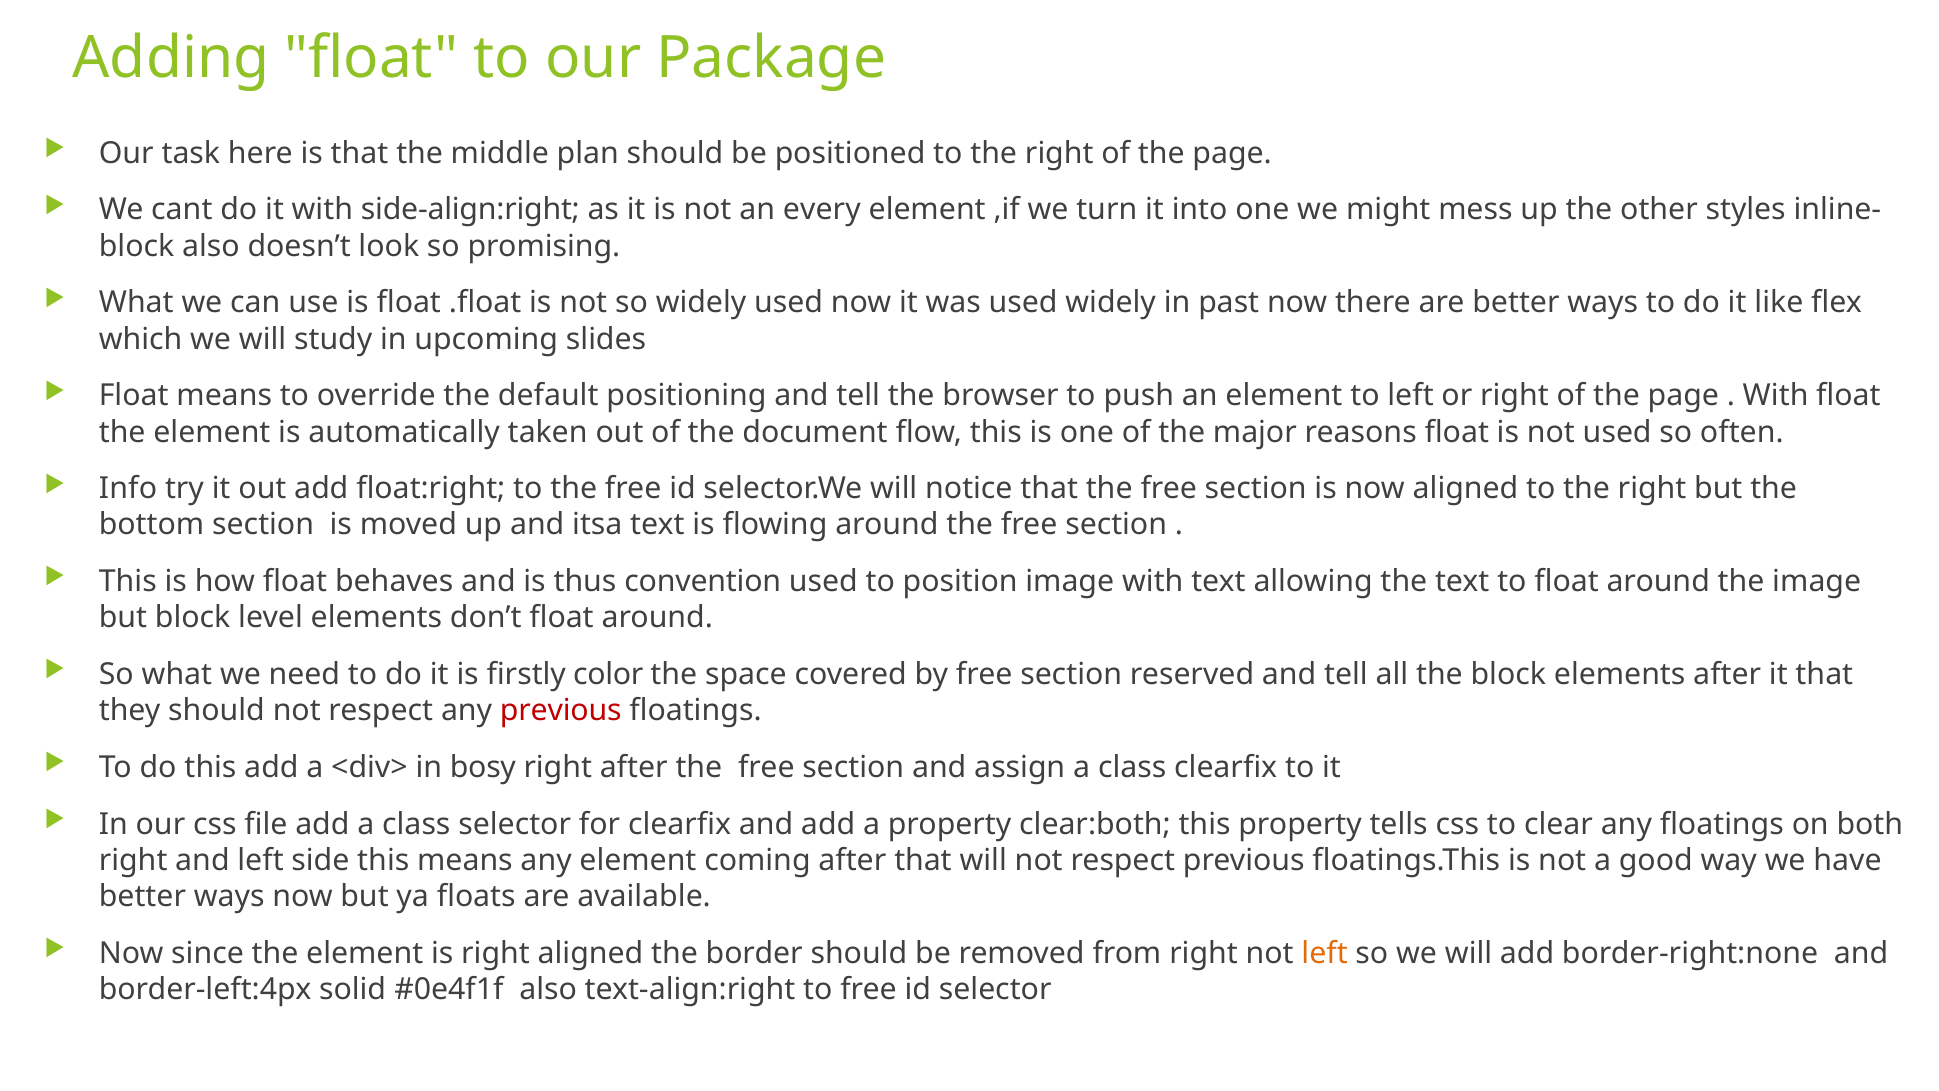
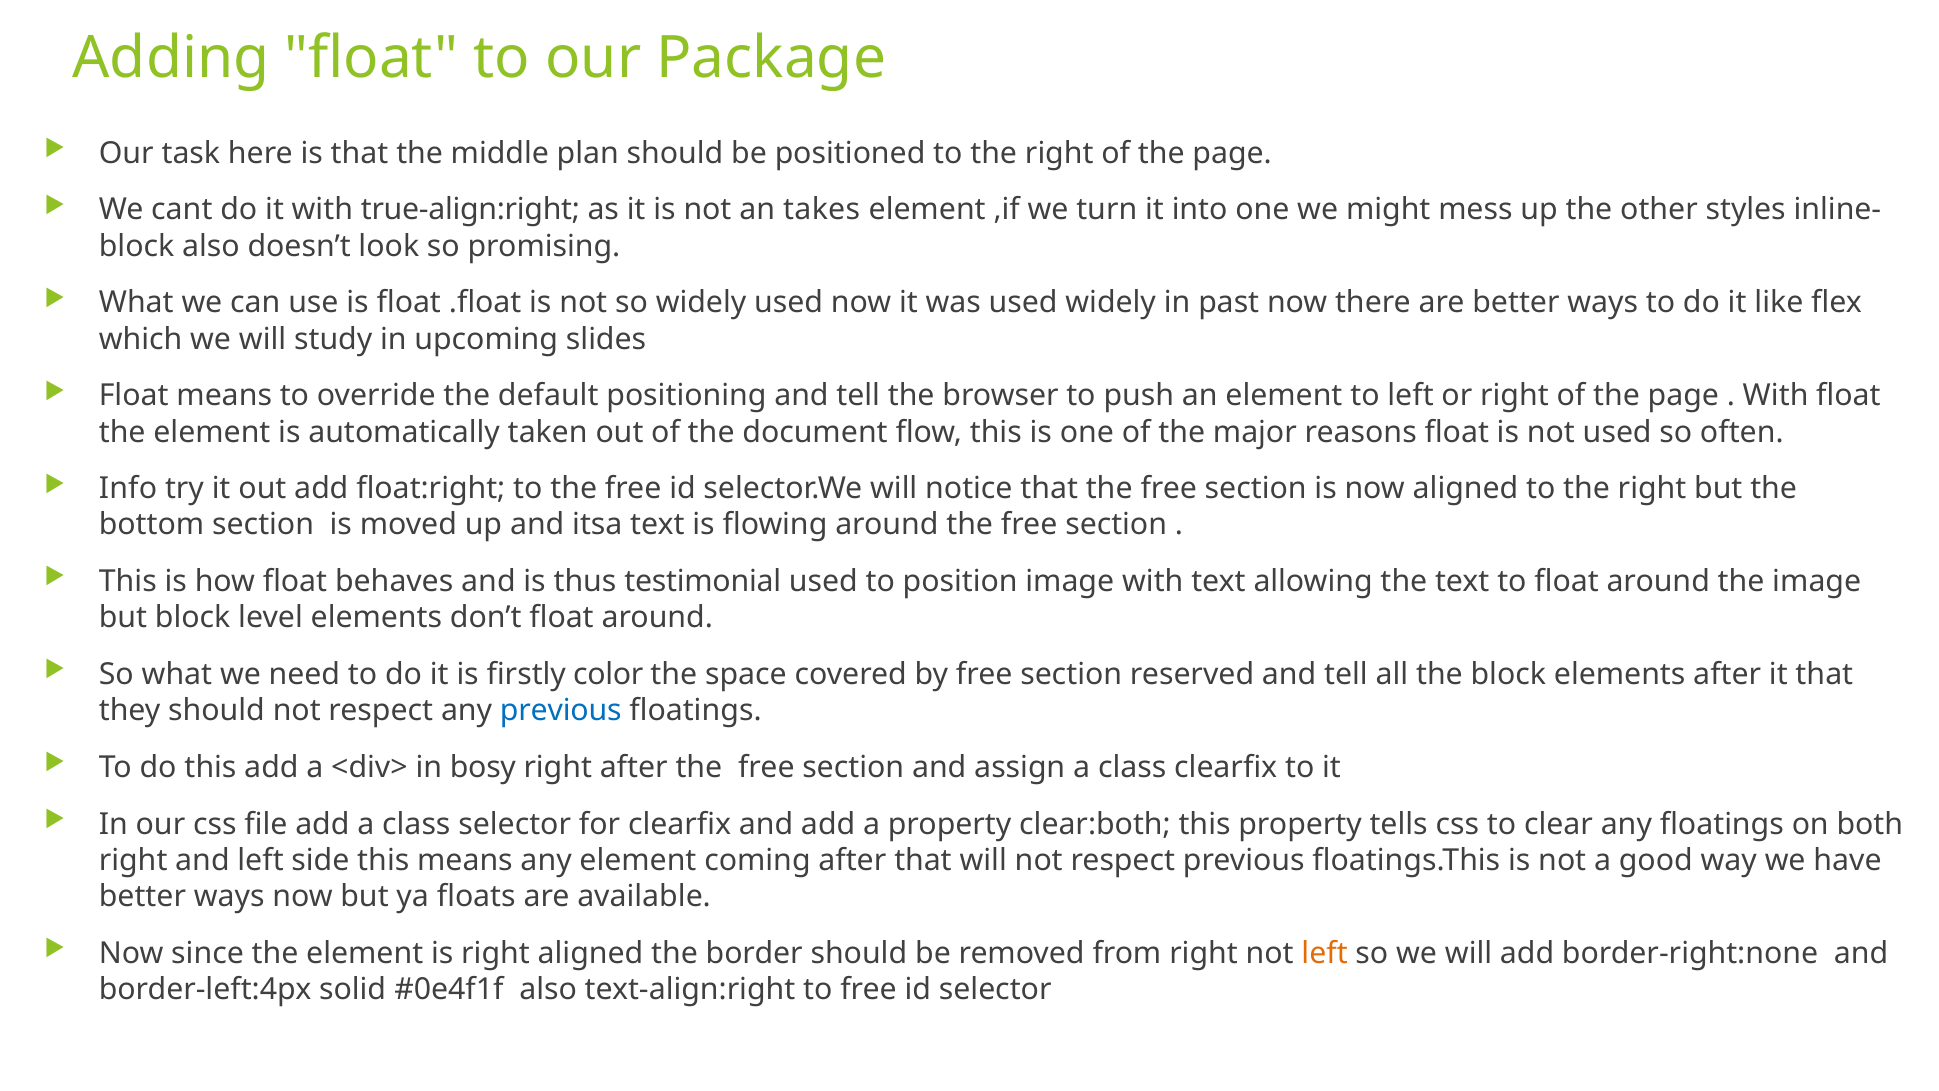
side-align:right: side-align:right -> true-align:right (470, 210)
every: every -> takes (822, 210)
convention: convention -> testimonial (703, 581)
previous colour: red -> blue (561, 711)
